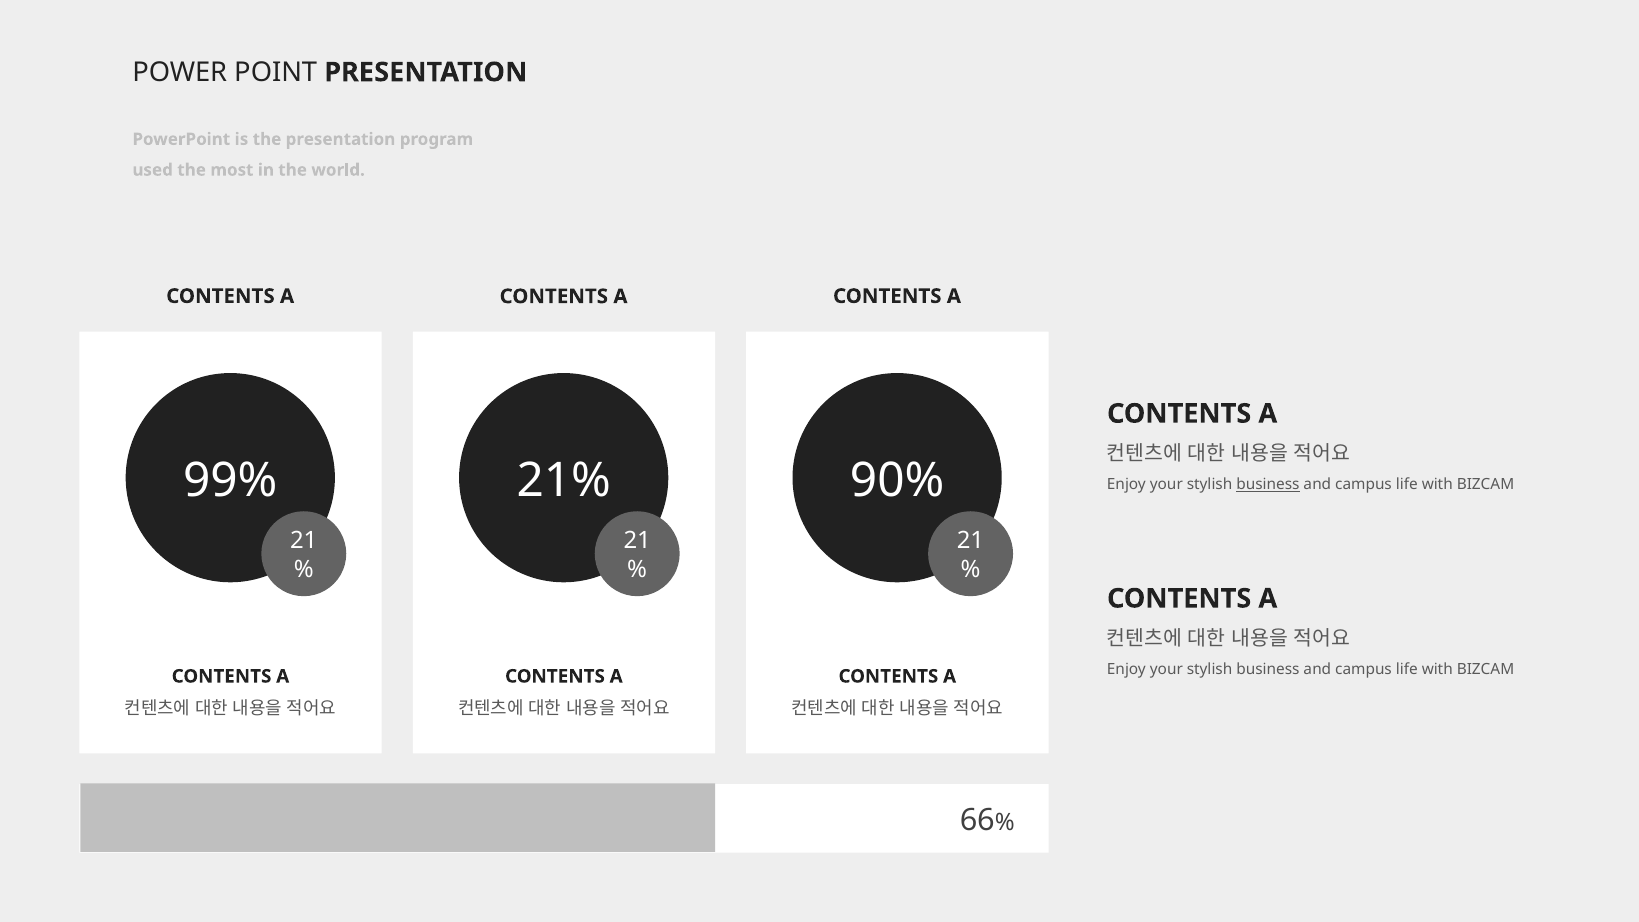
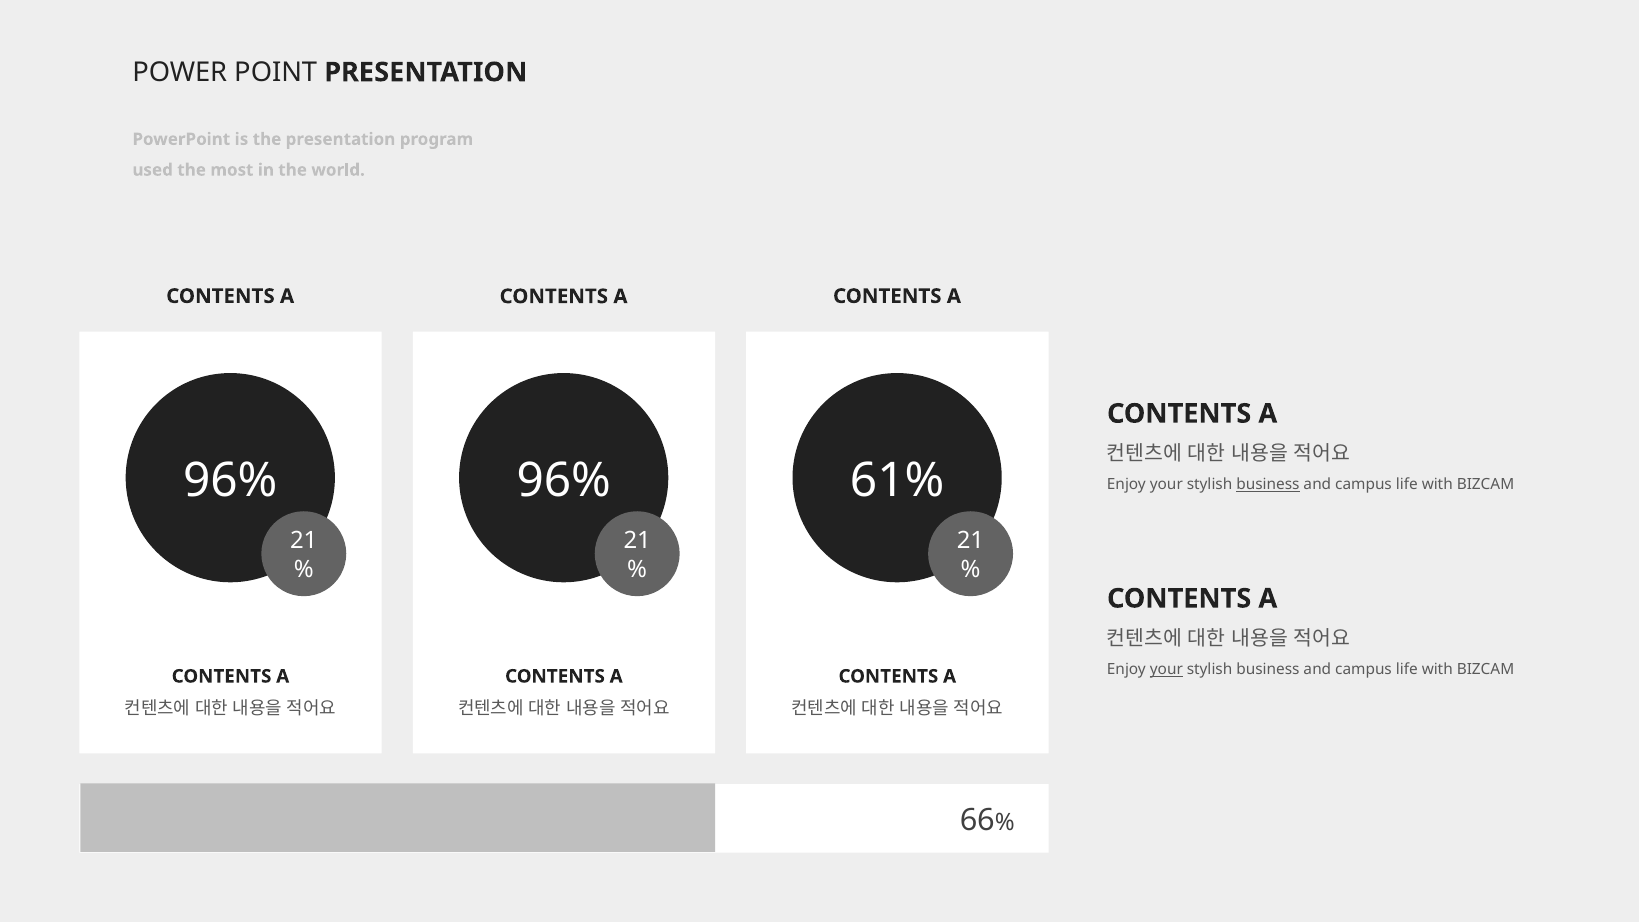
99%: 99% -> 96% (230, 481)
21%: 21% -> 96% (564, 481)
90%: 90% -> 61% (897, 481)
your underline: none -> present (1166, 669)
